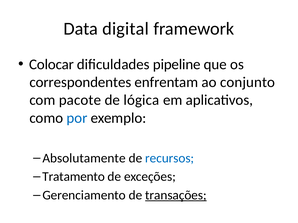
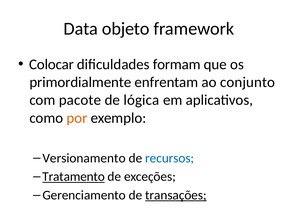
digital: digital -> objeto (126, 29)
pipeline: pipeline -> formam (177, 65)
correspondentes: correspondentes -> primordialmente (80, 82)
por colour: blue -> orange (77, 118)
Absolutamente: Absolutamente -> Versionamento (84, 158)
Tratamento underline: none -> present (74, 177)
